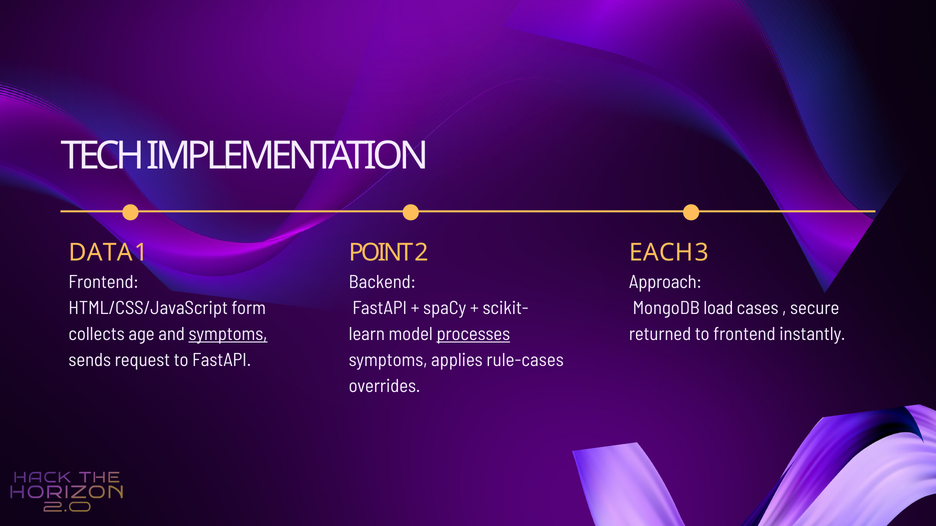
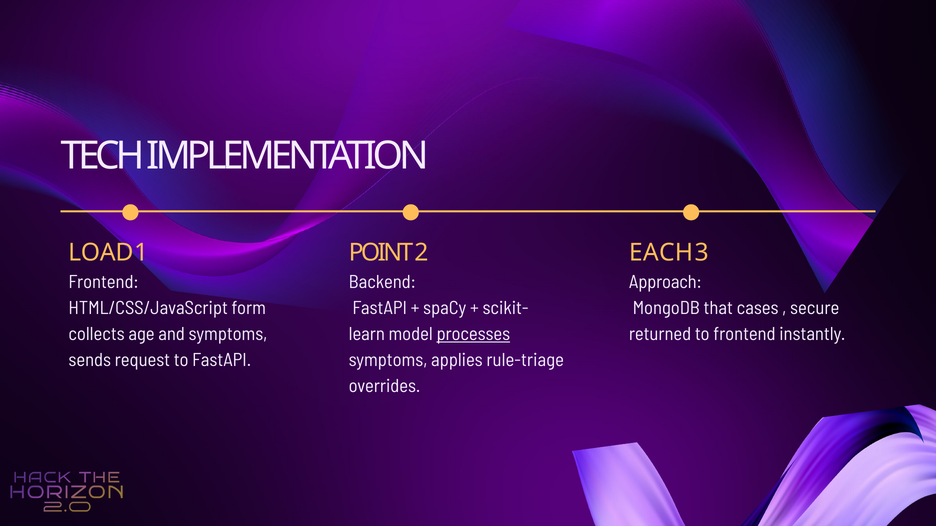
DATA: DATA -> LOAD (101, 253)
load: load -> that (718, 308)
symptoms underline: present -> none (228, 334)
rule-cases: rule-cases -> rule-triage (525, 360)
